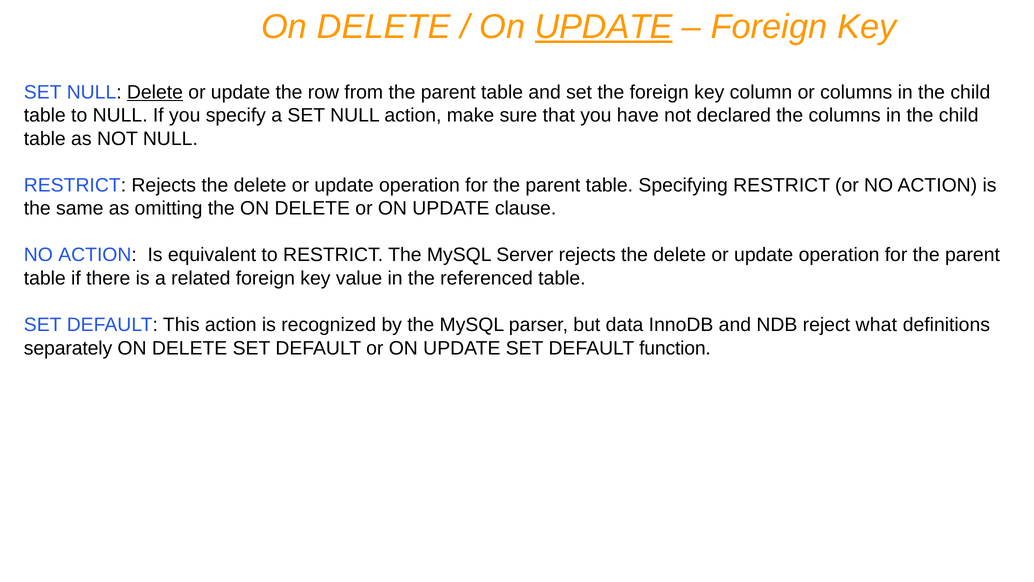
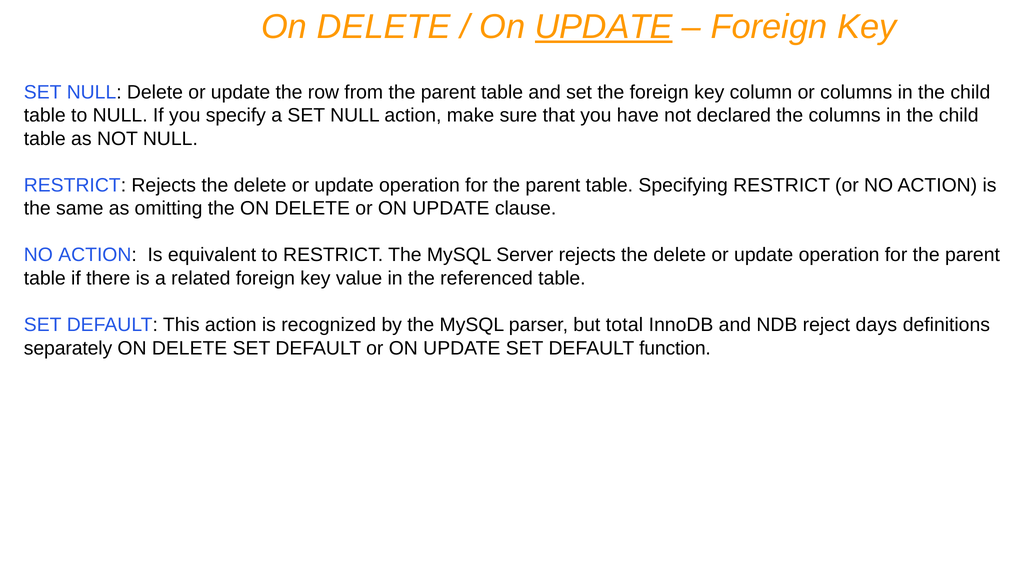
Delete underline: present -> none (155, 92)
data: data -> total (624, 325)
what: what -> days (876, 325)
